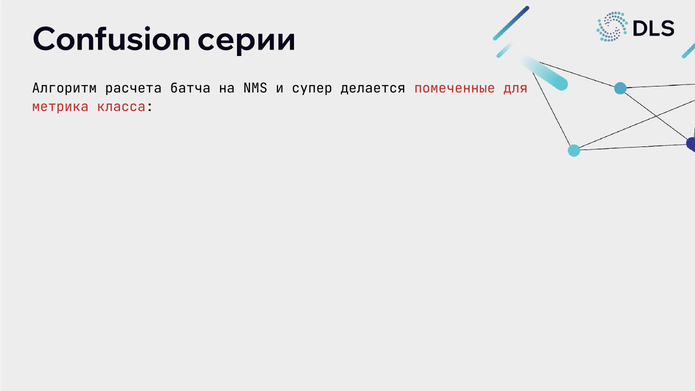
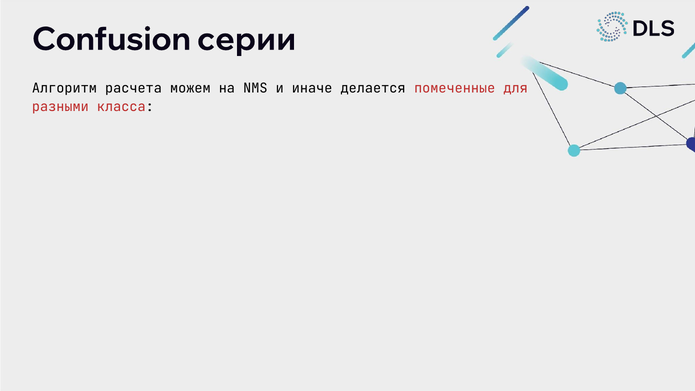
батча: батча -> можем (190, 88)
супер: супер -> иначе (312, 88)
метрика: метрика -> разными (60, 107)
